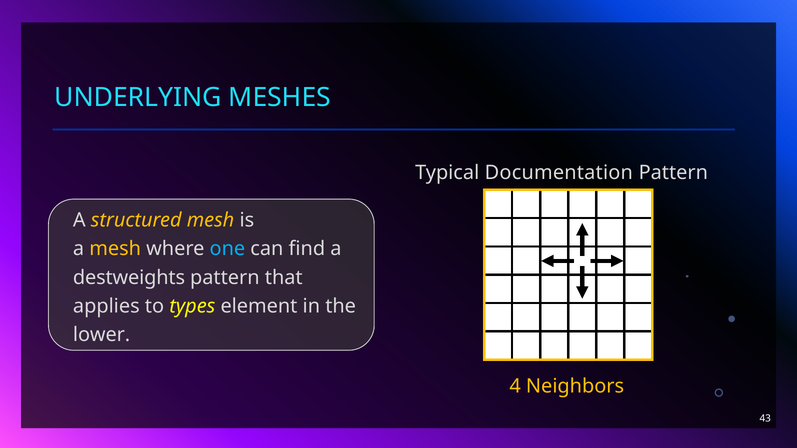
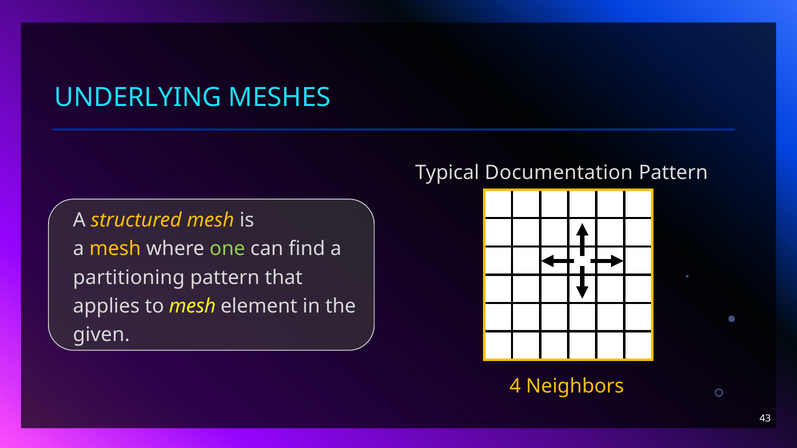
one colour: light blue -> light green (227, 249)
destweights: destweights -> partitioning (129, 278)
to types: types -> mesh (192, 306)
lower: lower -> given (101, 335)
